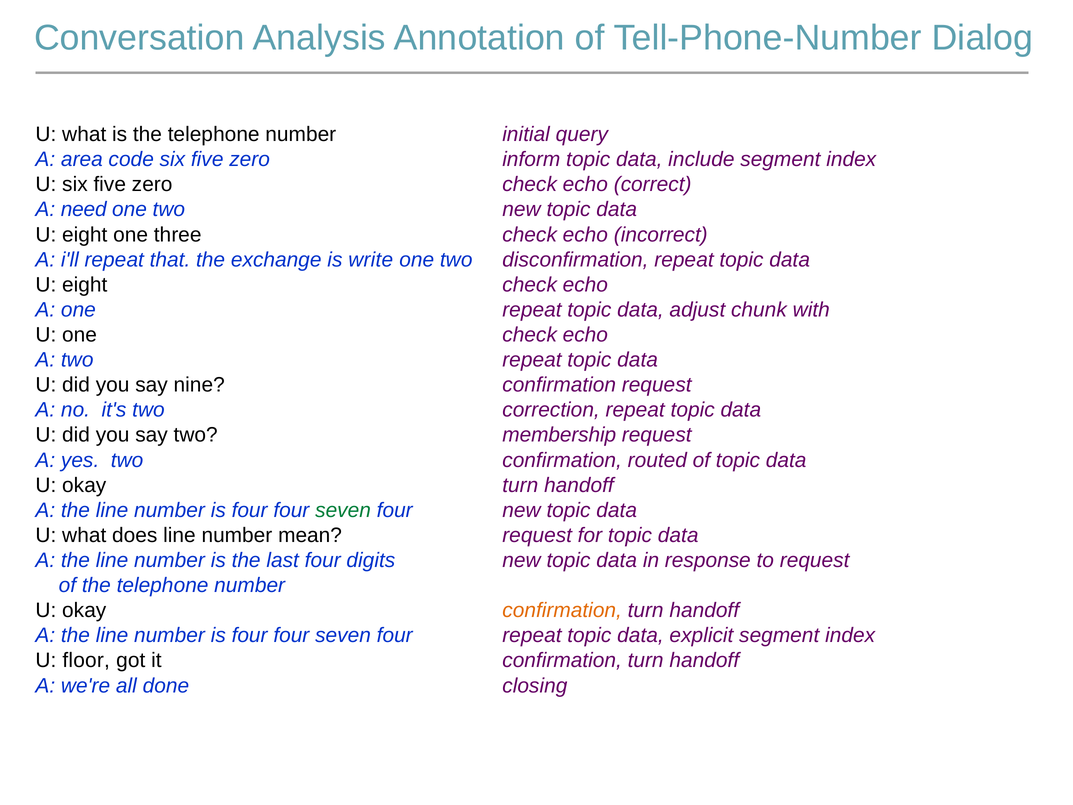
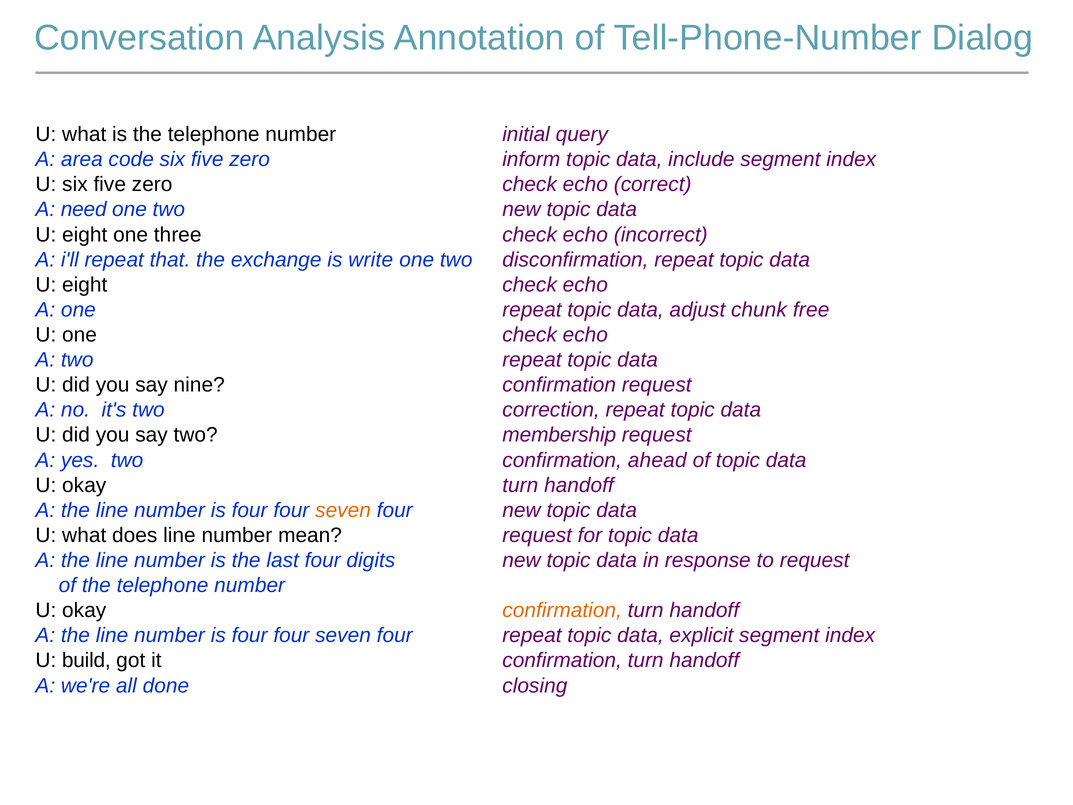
with: with -> free (811, 310)
routed: routed -> ahead (657, 460)
seven colour: green -> orange (343, 510)
floor: floor -> build (86, 660)
